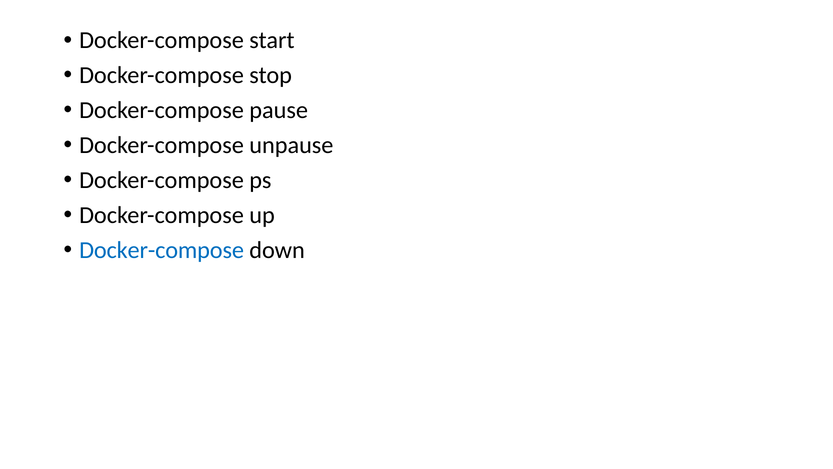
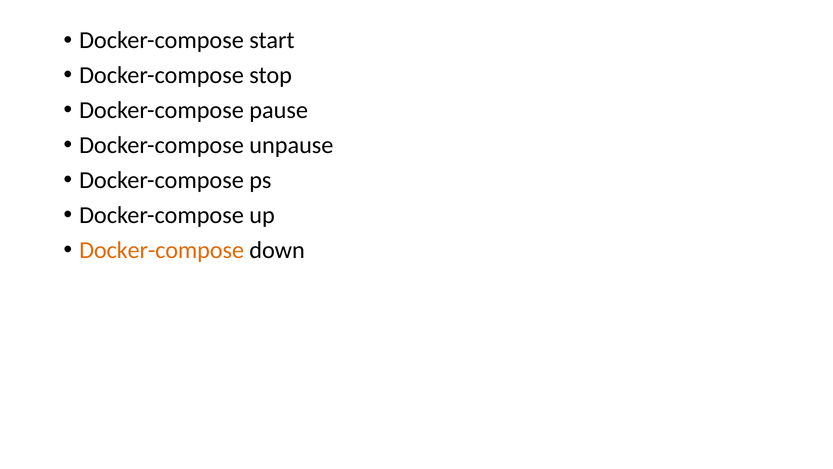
Docker-compose colour: blue -> orange (162, 250)
